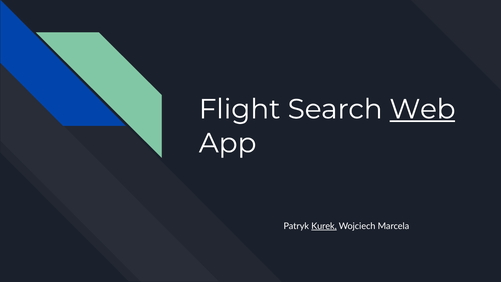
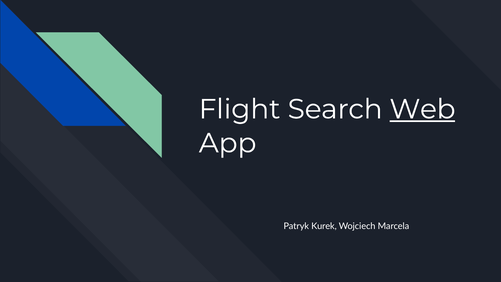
Kurek underline: present -> none (324, 226)
